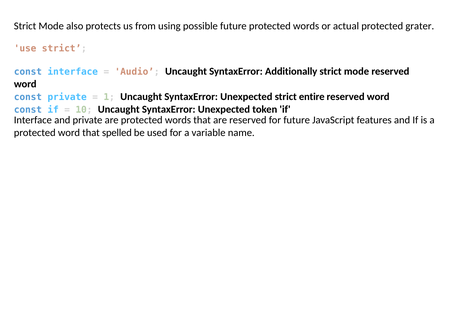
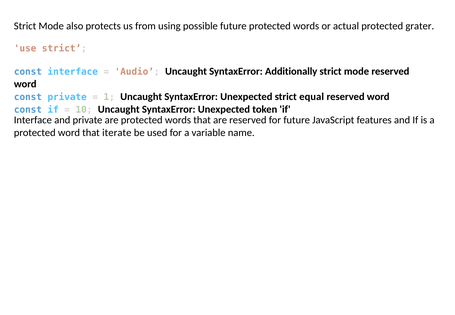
entire: entire -> equal (312, 97)
spelled: spelled -> iterate (117, 133)
